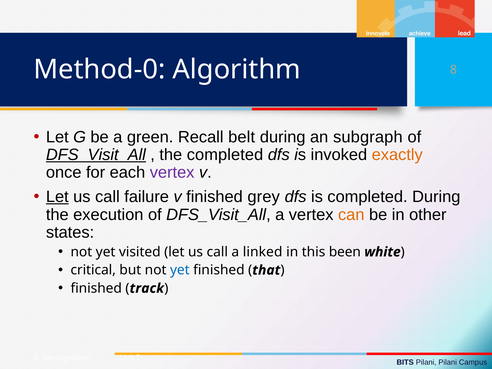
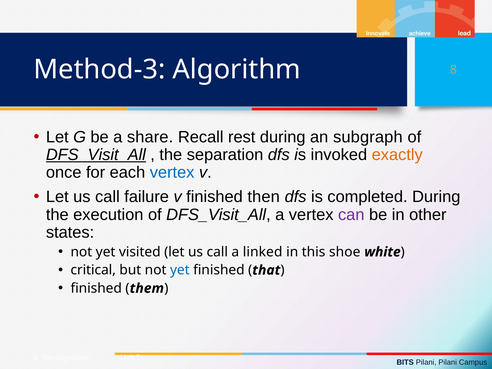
Method-0: Method-0 -> Method-3 (99, 69)
green: green -> share (150, 137)
belt: belt -> rest (242, 137)
the completed: completed -> separation (225, 155)
vertex colour: purple -> blue (172, 172)
Let underline: present -> none (57, 197)
grey: grey -> then (264, 197)
can colour: orange -> purple (351, 215)
been: been -> shoe (345, 252)
track: track -> them (147, 288)
